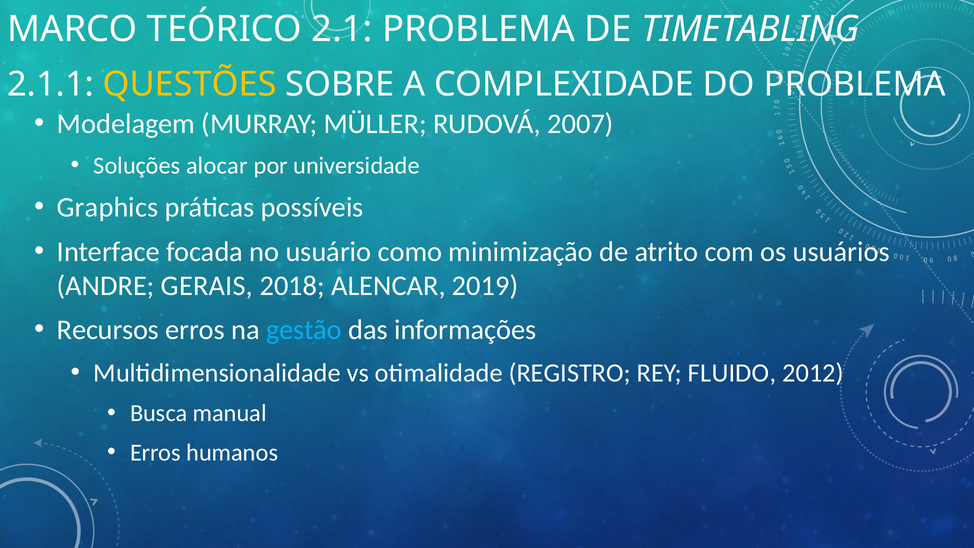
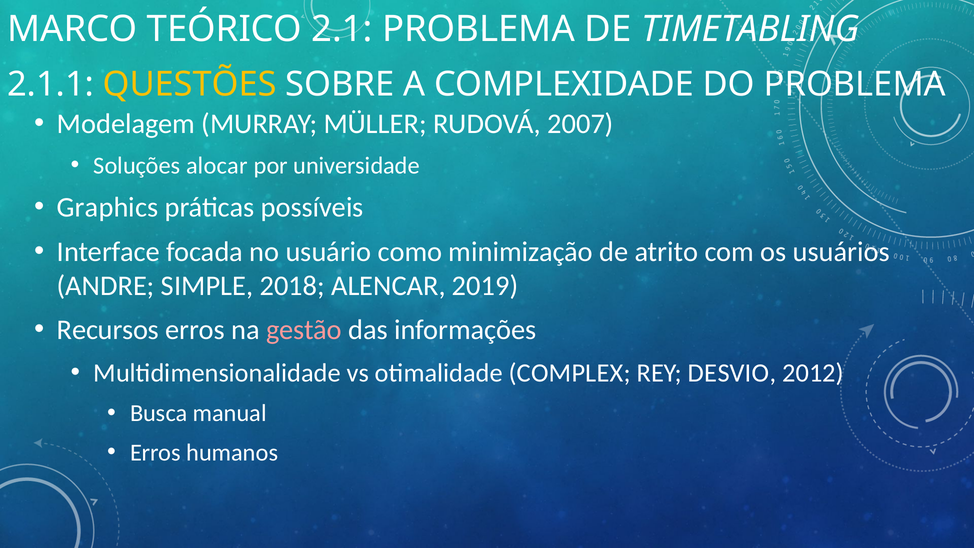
GERAIS: GERAIS -> SIMPLE (207, 286)
gestão colour: light blue -> pink (304, 330)
REGISTRO: REGISTRO -> COMPLEX (570, 373)
FLUIDO: FLUIDO -> DESVIO (732, 373)
